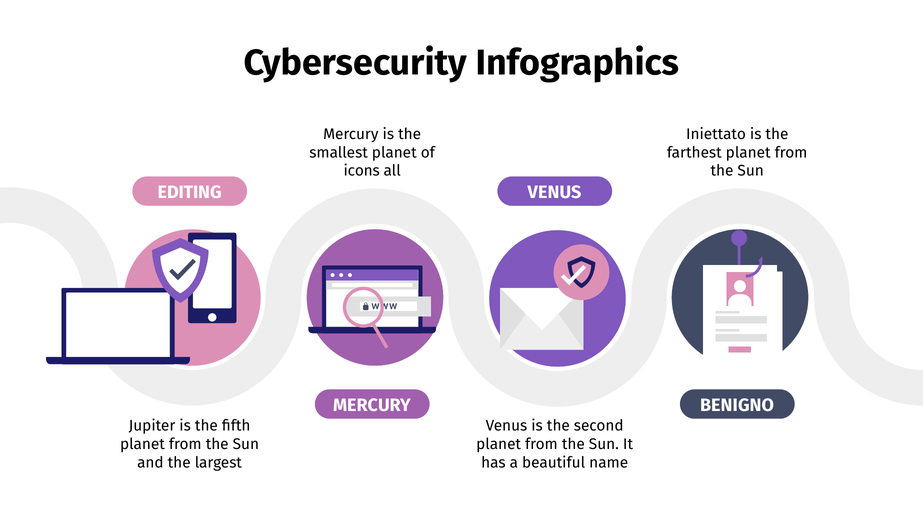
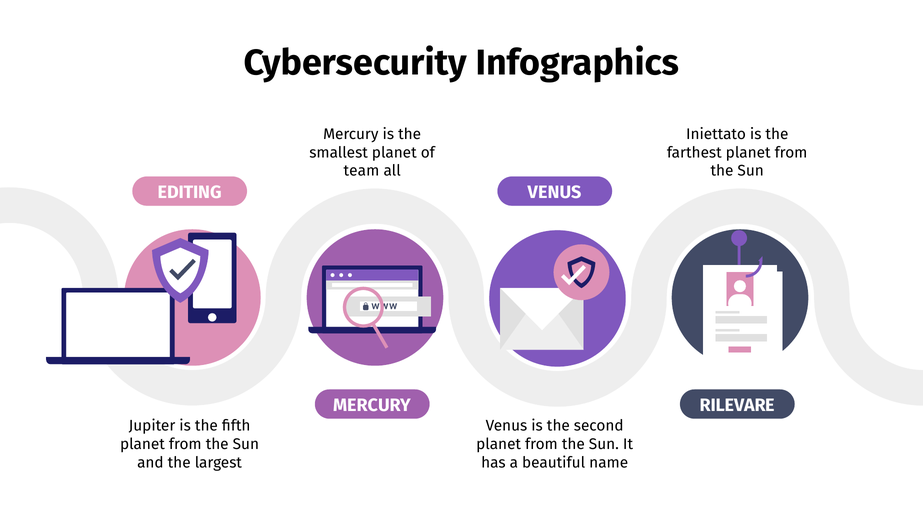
icons: icons -> team (361, 171)
BENIGNO: BENIGNO -> RILEVARE (737, 405)
